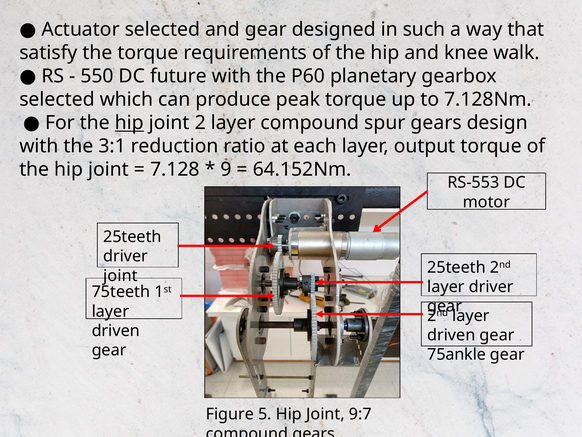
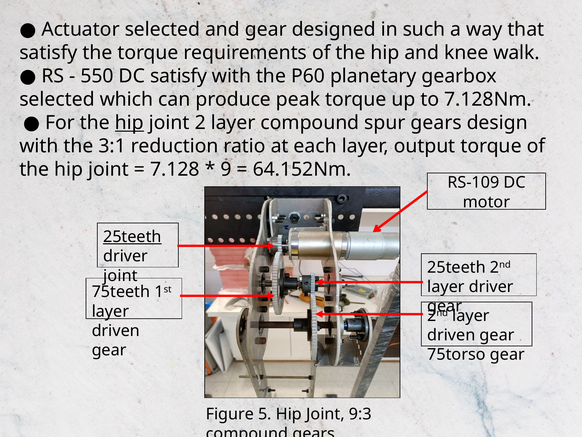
DC future: future -> satisfy (179, 76)
RS-553: RS-553 -> RS-109 (473, 182)
25teeth underline: none -> present (132, 237)
75ankle: 75ankle -> 75torso (456, 354)
9:7: 9:7 -> 9:3 (360, 414)
